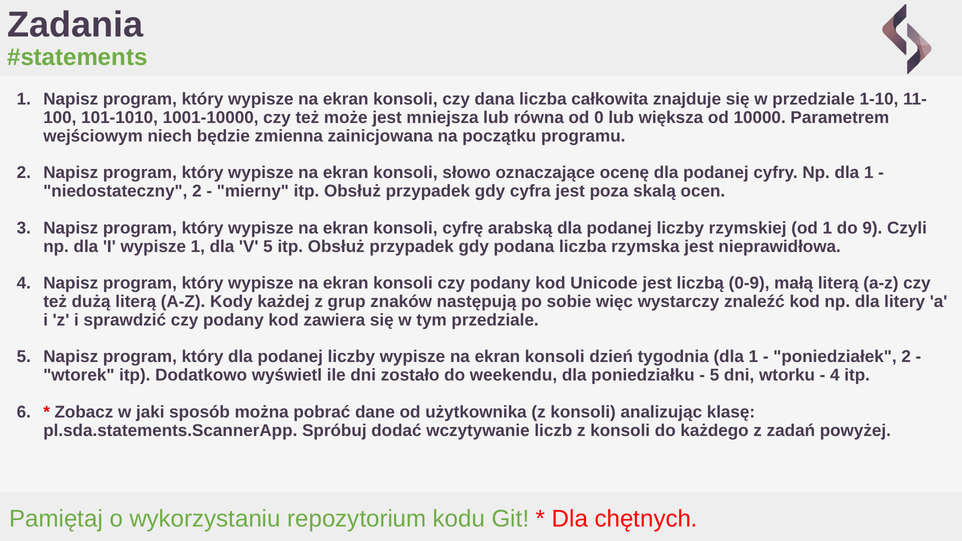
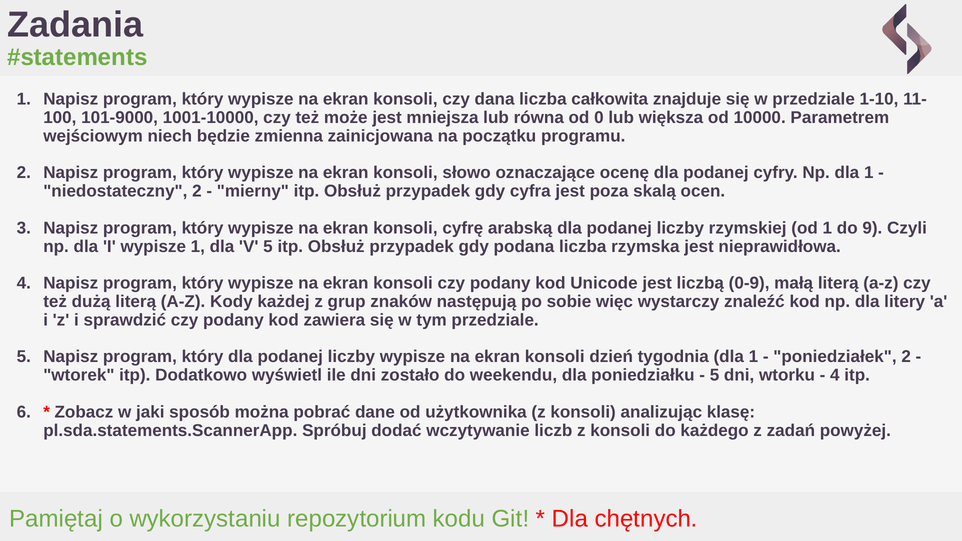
101-1010: 101-1010 -> 101-9000 (120, 118)
